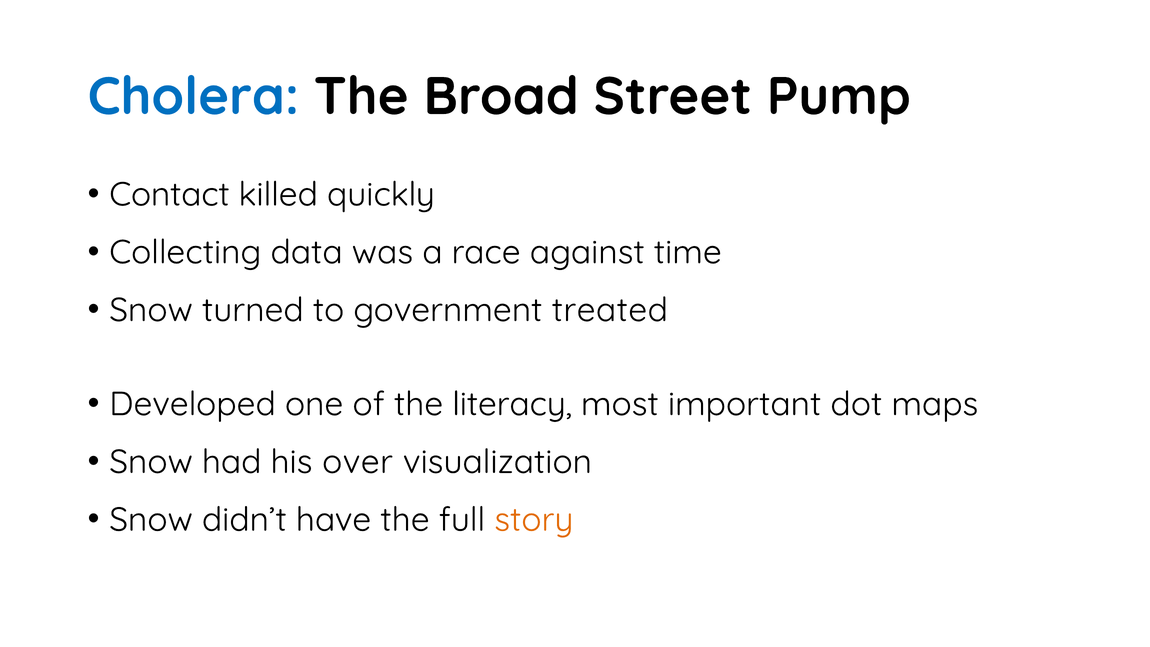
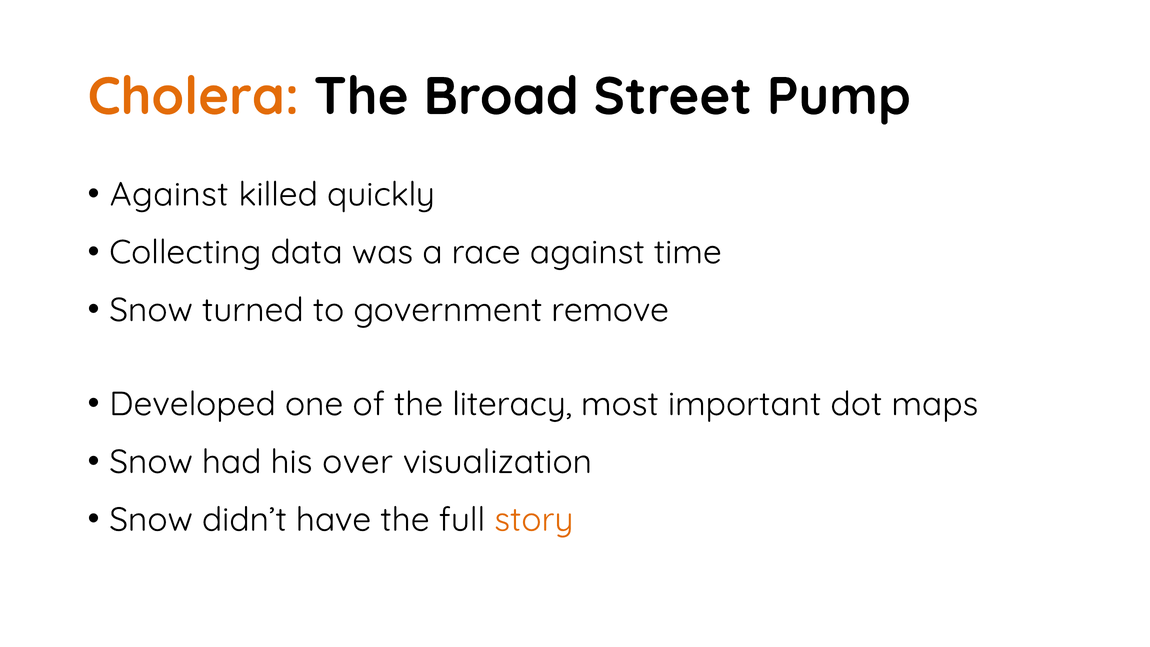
Cholera colour: blue -> orange (193, 97)
Contact: Contact -> Against (169, 194)
treated: treated -> remove (610, 310)
